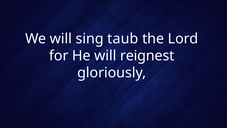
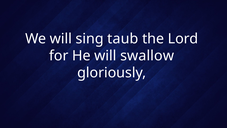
reignest: reignest -> swallow (147, 56)
